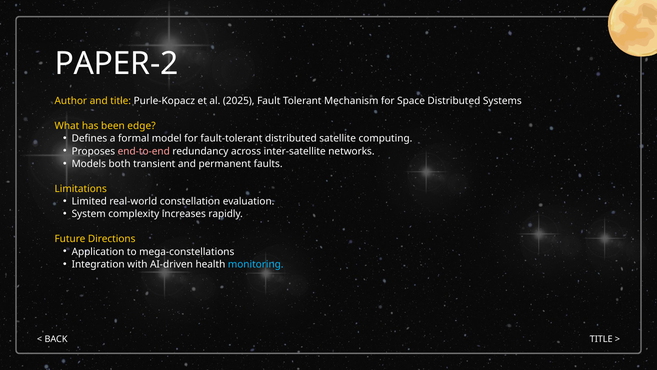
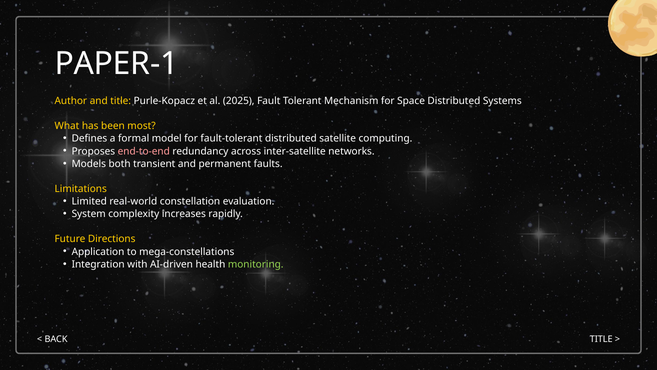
PAPER-2: PAPER-2 -> PAPER-1 (116, 64)
edge: edge -> most (142, 126)
monitoring colour: light blue -> light green (256, 264)
